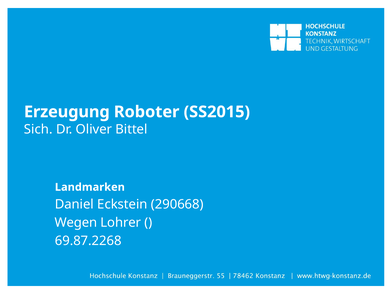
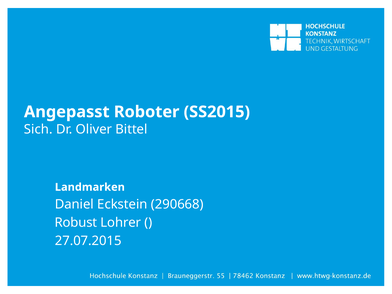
Erzeugung: Erzeugung -> Angepasst (67, 112)
Wegen: Wegen -> Robust (76, 223)
69.87.2268: 69.87.2268 -> 27.07.2015 (88, 241)
